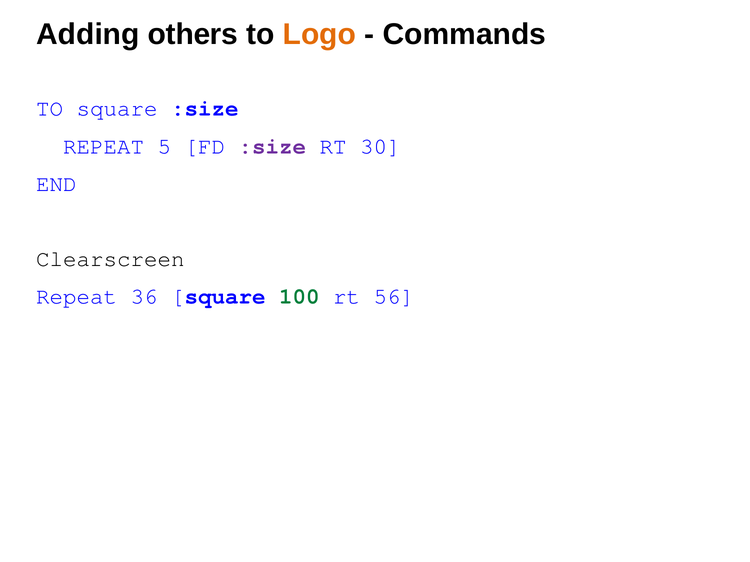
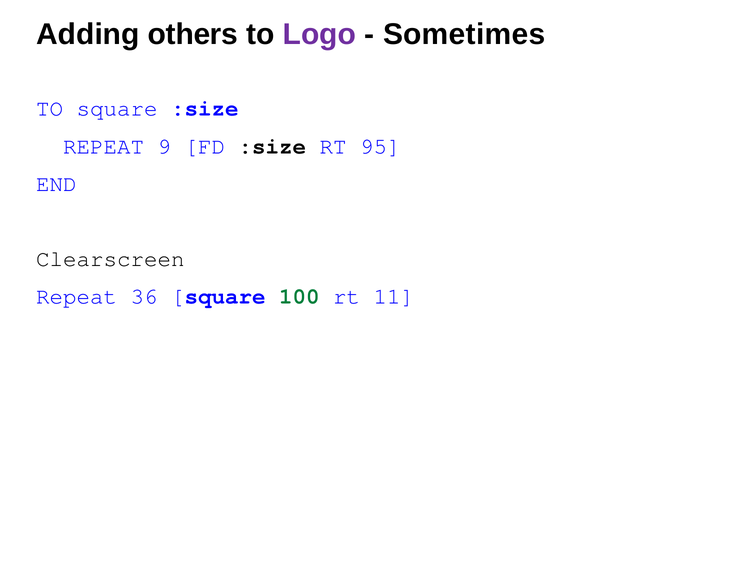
Logo colour: orange -> purple (319, 34)
Commands: Commands -> Sometimes (464, 34)
5: 5 -> 9 (165, 146)
:size colour: purple -> black (273, 146)
30: 30 -> 95 (381, 146)
56: 56 -> 11 (394, 297)
